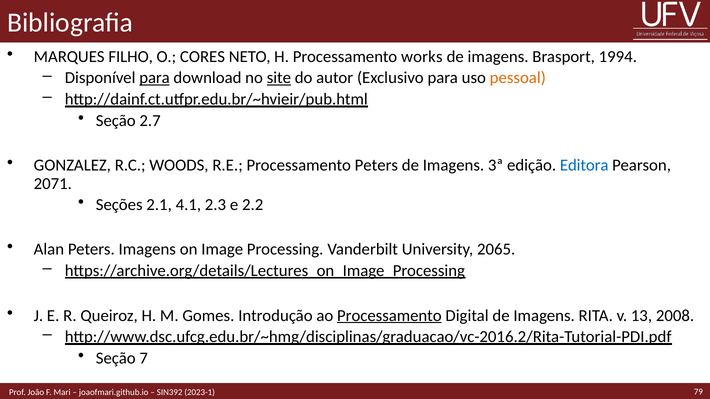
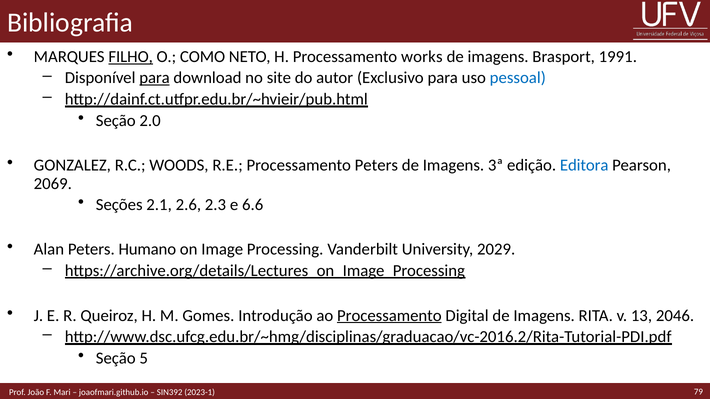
FILHO underline: none -> present (131, 57)
CORES: CORES -> COMO (203, 57)
1994: 1994 -> 1991 (618, 57)
site underline: present -> none (279, 78)
pessoal colour: orange -> blue (518, 78)
2.7: 2.7 -> 2.0 (150, 121)
2071: 2071 -> 2069 (53, 184)
4.1: 4.1 -> 2.6 (188, 205)
2.2: 2.2 -> 6.6 (253, 205)
Peters Imagens: Imagens -> Humano (147, 250)
2065: 2065 -> 2029 (496, 250)
2008: 2008 -> 2046 (675, 316)
7: 7 -> 5 (144, 359)
